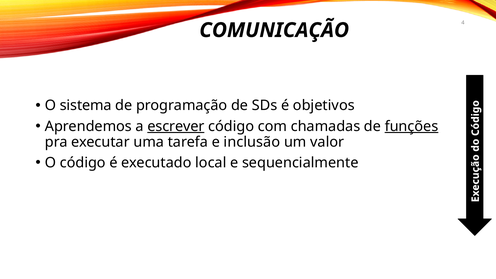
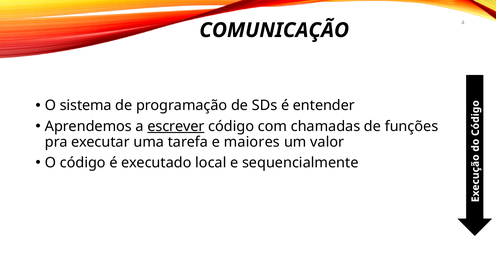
objetivos: objetivos -> entender (324, 106)
funções underline: present -> none (412, 126)
inclusão: inclusão -> maiores (252, 142)
